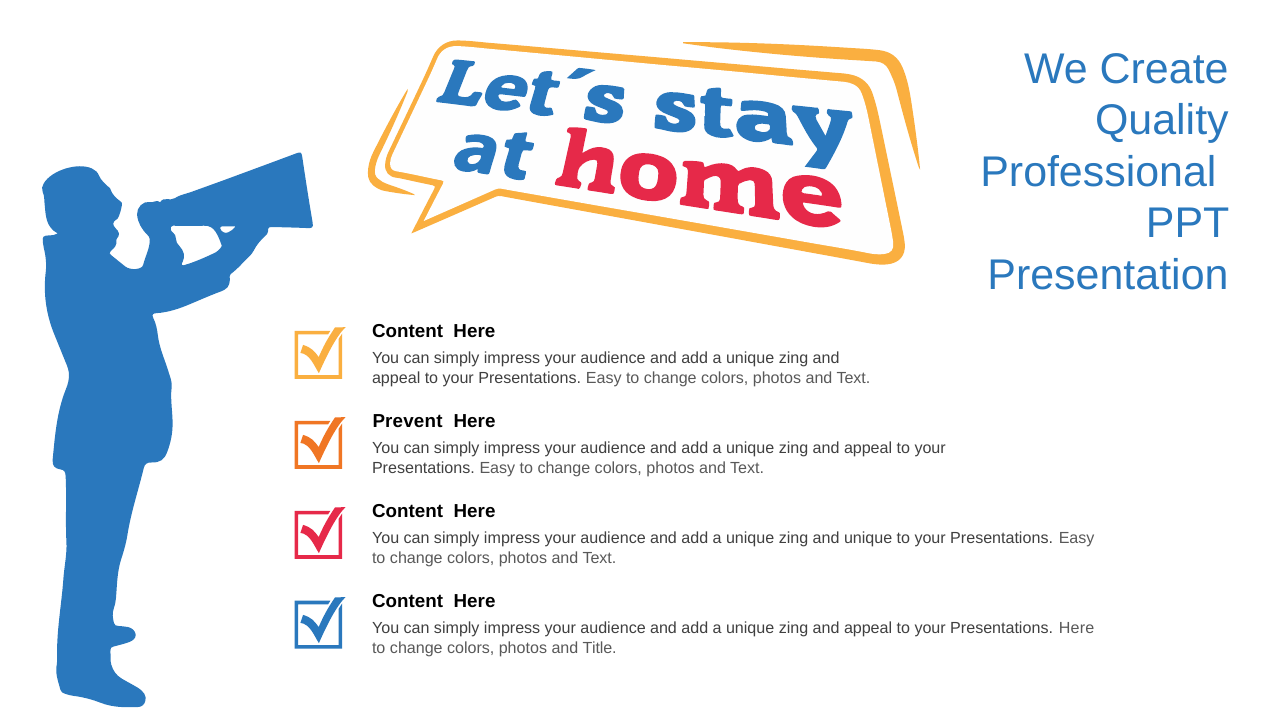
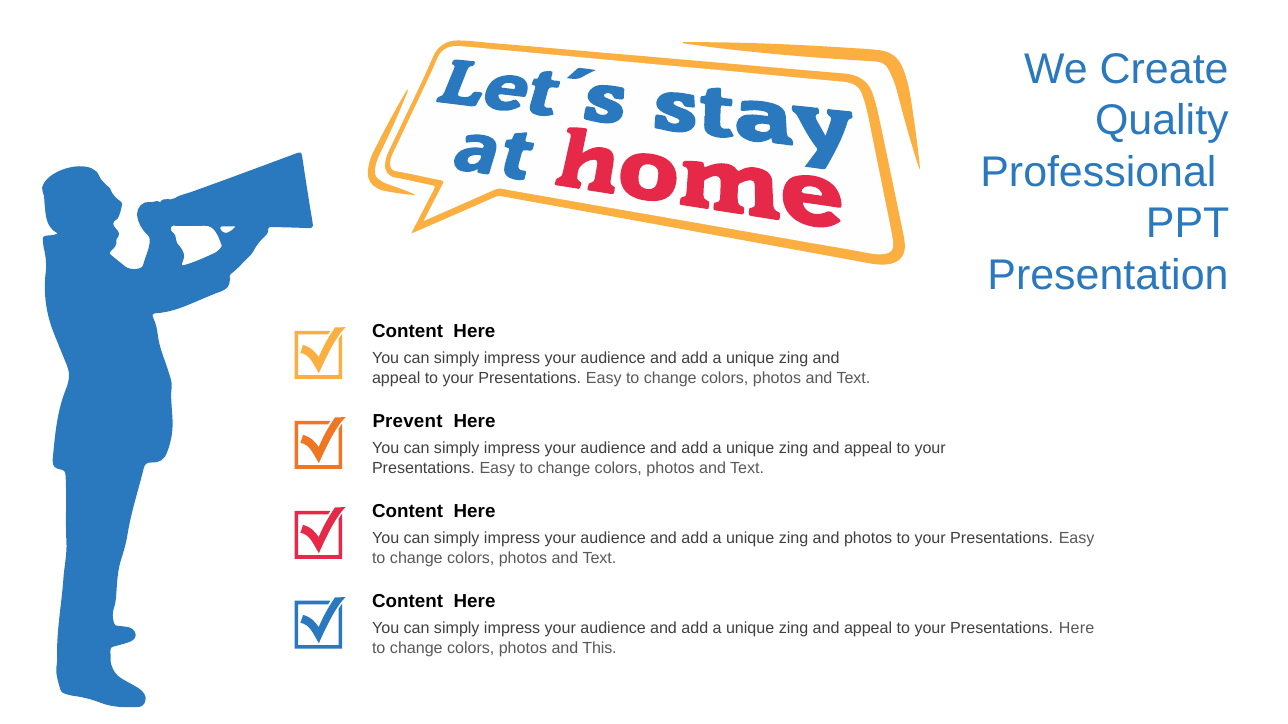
and unique: unique -> photos (868, 539)
Title: Title -> This (600, 648)
